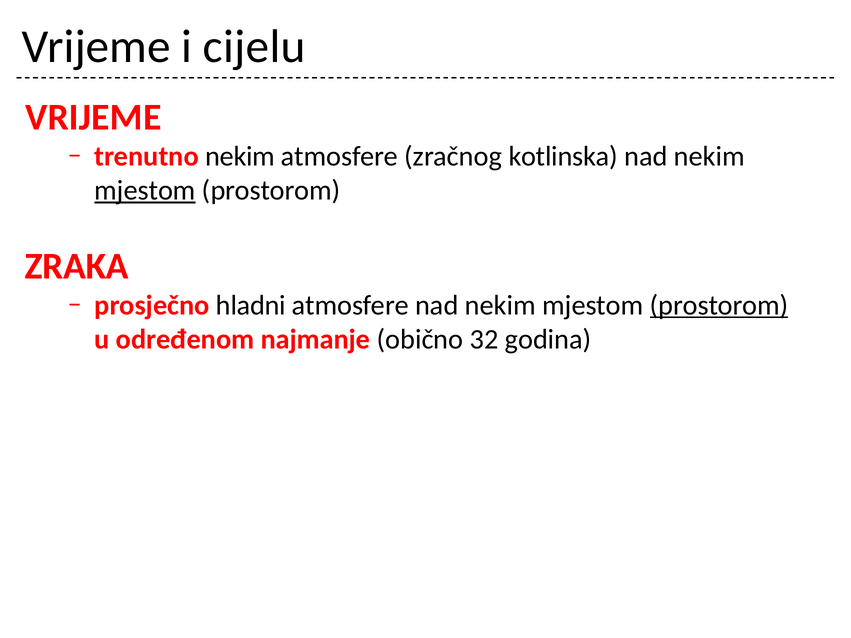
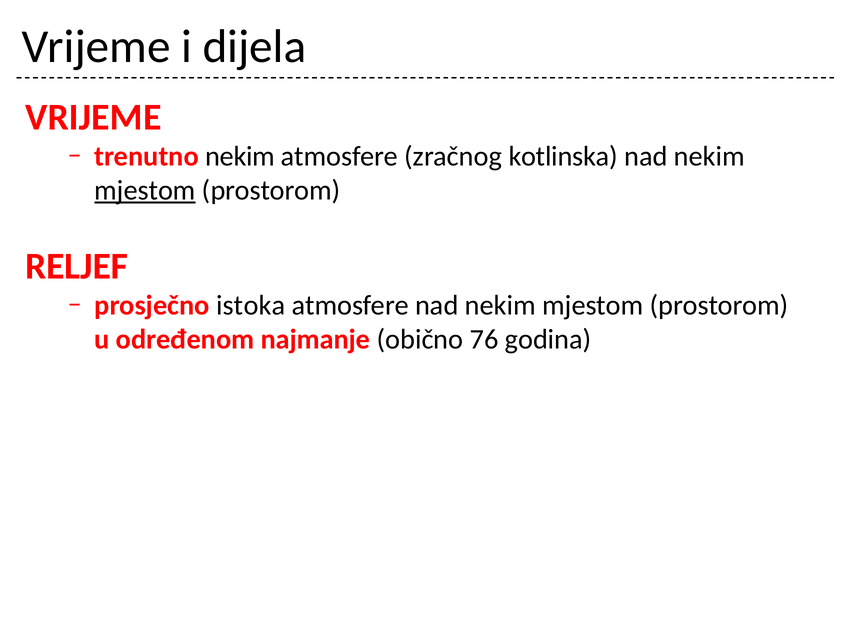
cijelu: cijelu -> dijela (254, 47)
ZRAKA: ZRAKA -> RELJEF (77, 266)
hladni: hladni -> istoka (251, 305)
prostorom underline: present -> none (719, 305)
32: 32 -> 76 (484, 339)
